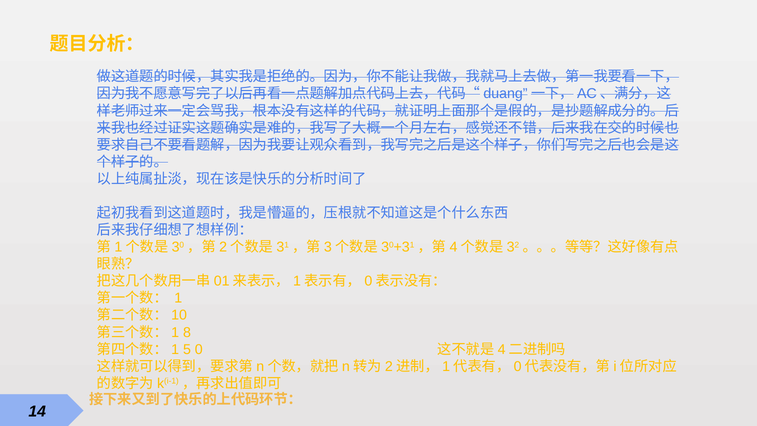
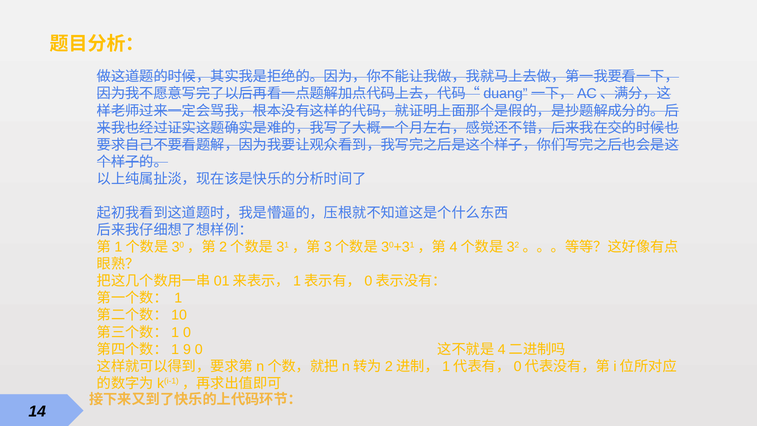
8: 8 -> 0 (187, 332)
5: 5 -> 9 (187, 349)
